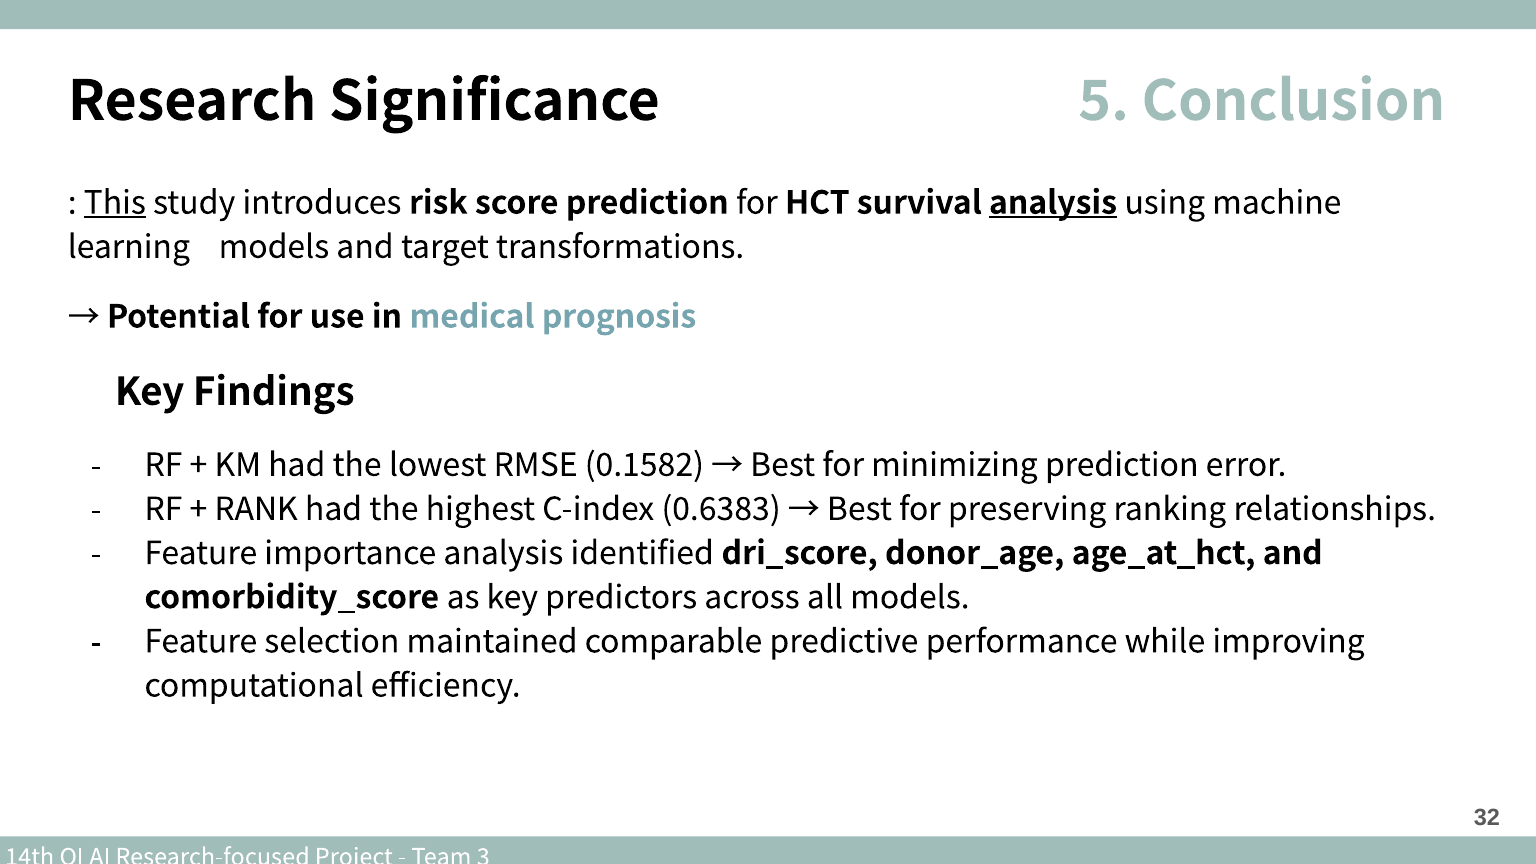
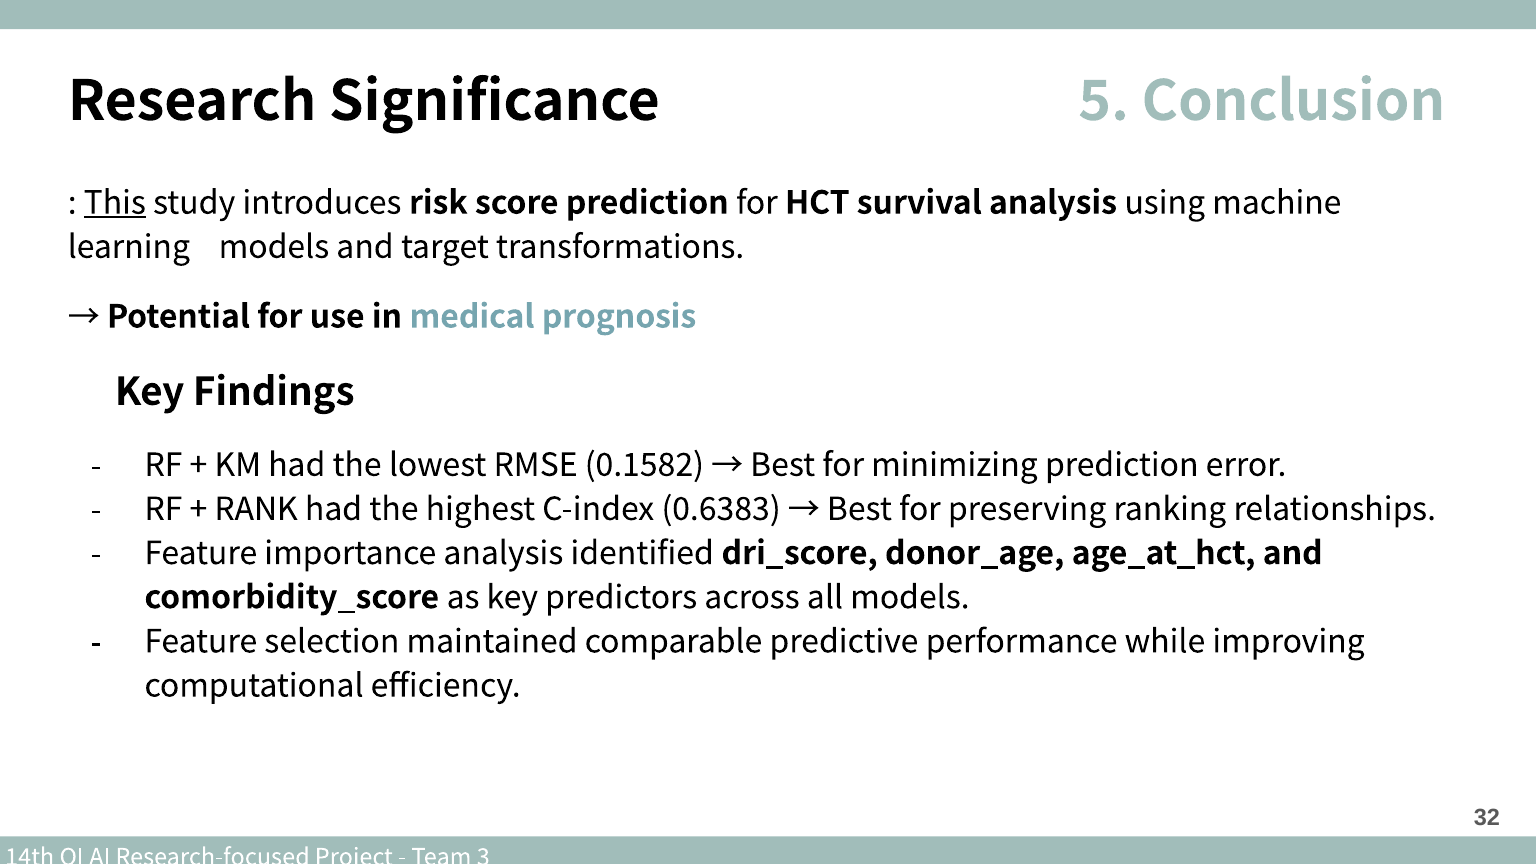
analysis underline: present -> none (1053, 203)
